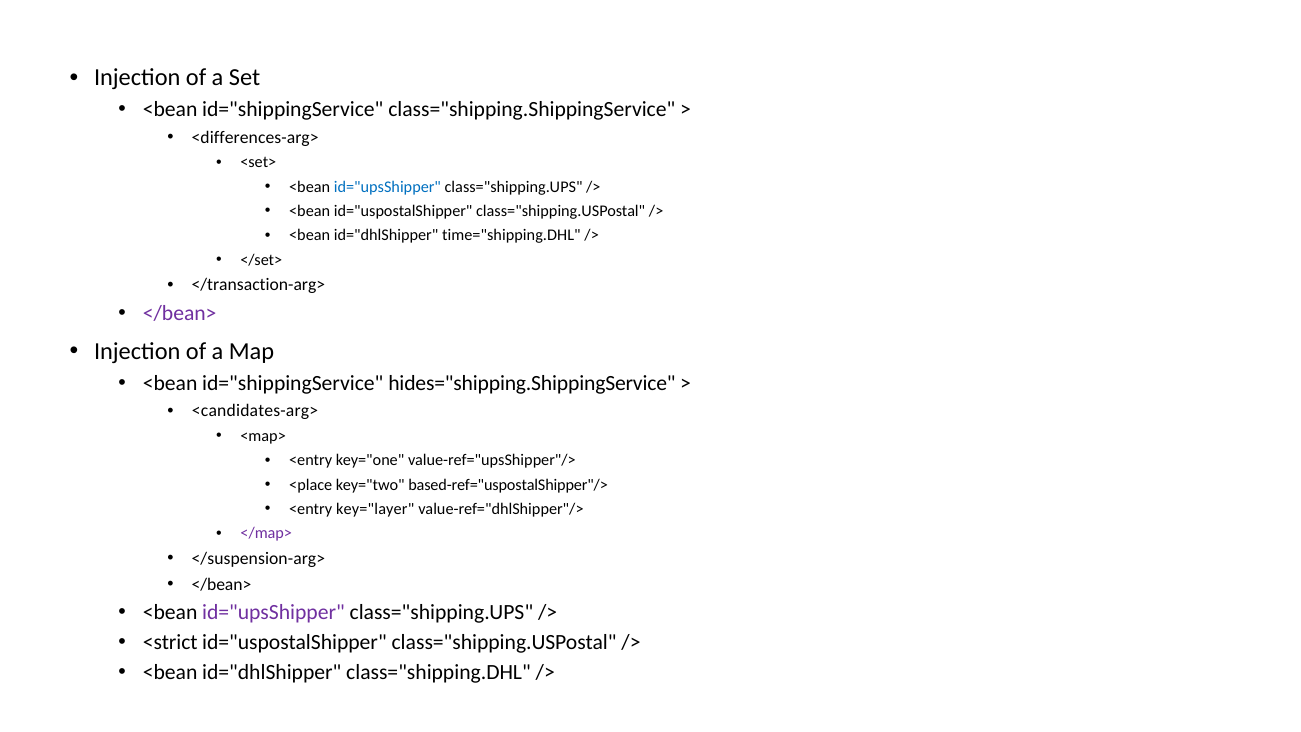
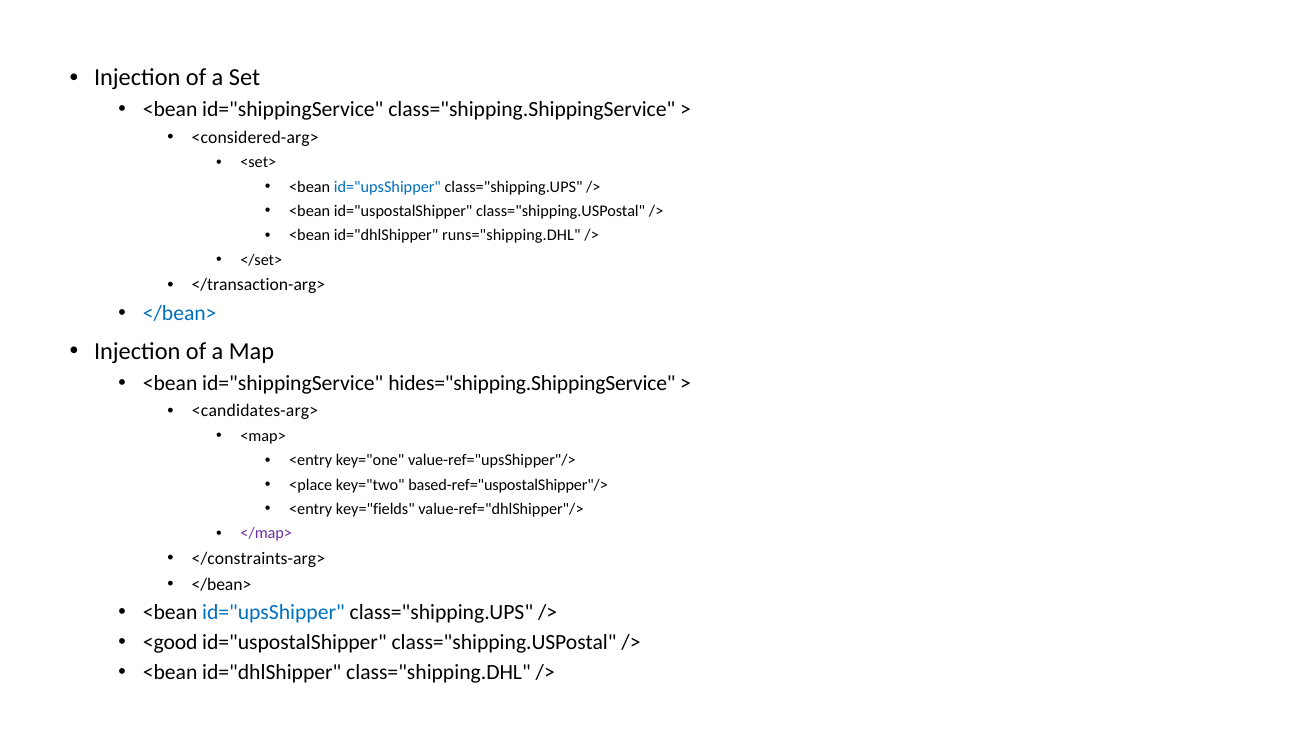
<differences-arg>: <differences-arg> -> <considered-arg> (255, 138)
time="shipping.DHL: time="shipping.DHL -> runs="shipping.DHL (511, 236)
</bean> colour: purple -> blue (180, 313)
key="layer: key="layer -> key="fields (375, 509)
</suspension-arg>: </suspension-arg> -> </constraints-arg> (258, 558)
id="upsShipper colour: purple -> blue (273, 612)
<strict: <strict -> <good (170, 642)
